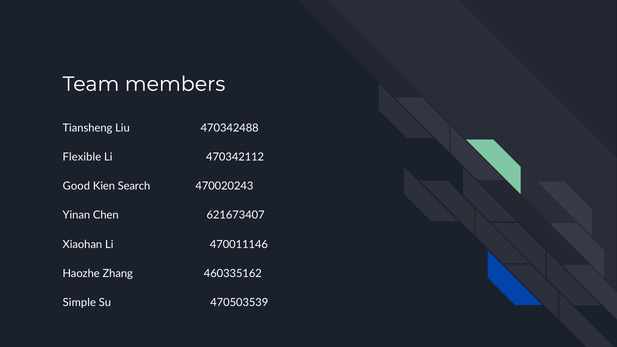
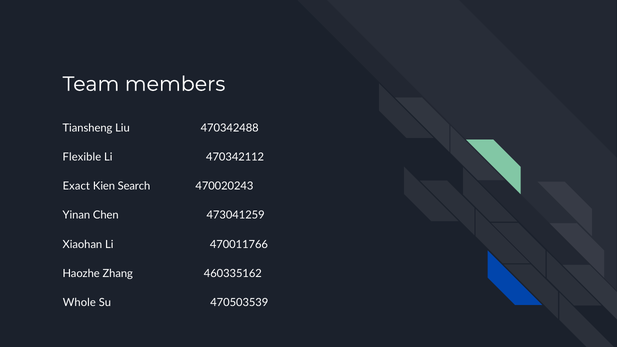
Good: Good -> Exact (76, 186)
621673407: 621673407 -> 473041259 (236, 215)
470011146: 470011146 -> 470011766 (239, 244)
Simple: Simple -> Whole (79, 303)
